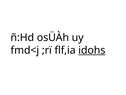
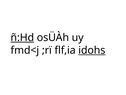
ñ:Hd underline: none -> present (22, 37)
